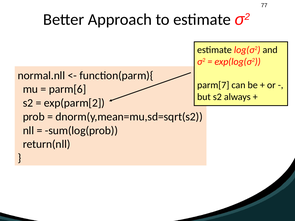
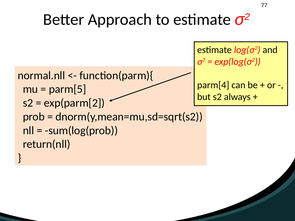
parm[7: parm[7 -> parm[4 (213, 85)
parm[6: parm[6 -> parm[5 (68, 89)
